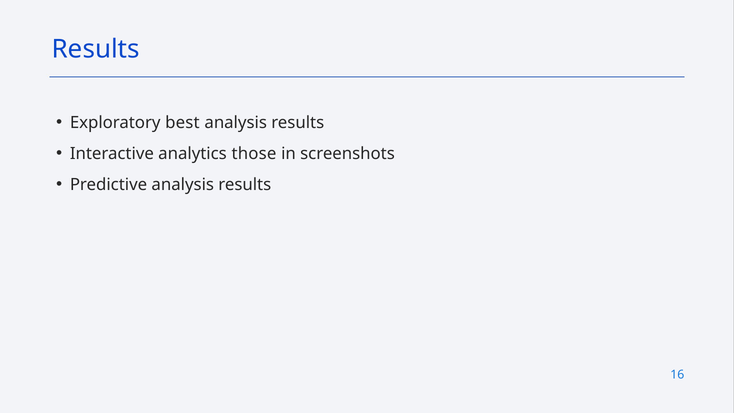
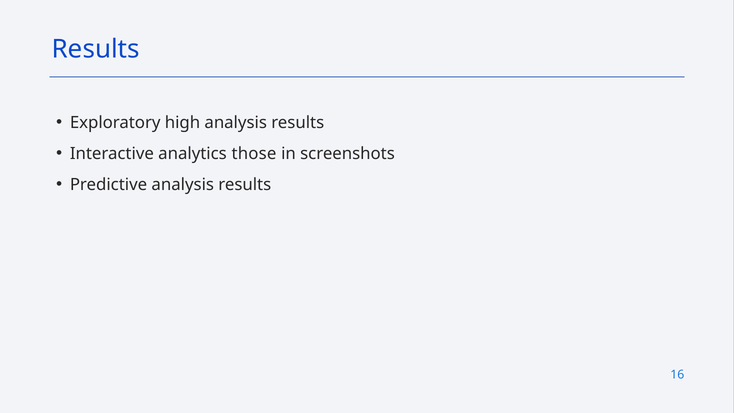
best: best -> high (183, 123)
